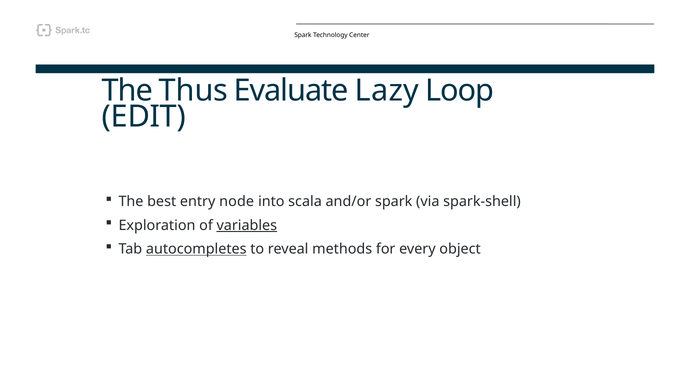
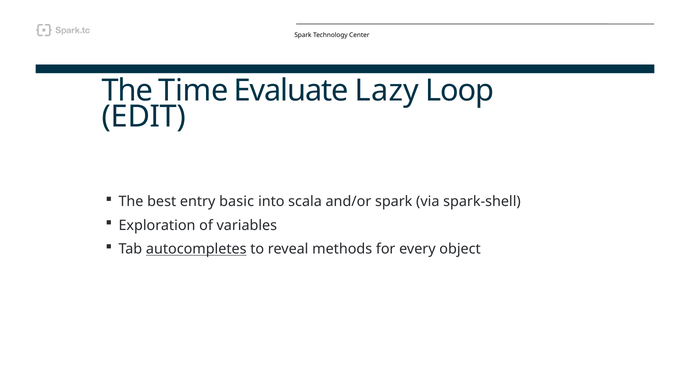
Thus: Thus -> Time (194, 91)
node: node -> basic (237, 202)
variables underline: present -> none (247, 225)
